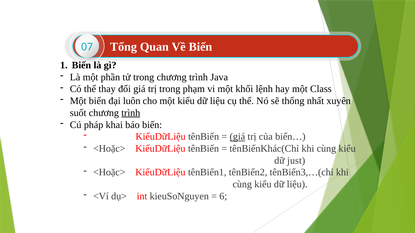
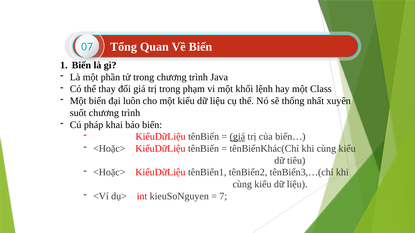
trình underline: present -> none (131, 113)
just: just -> tiêu (296, 161)
6: 6 -> 7 (223, 197)
